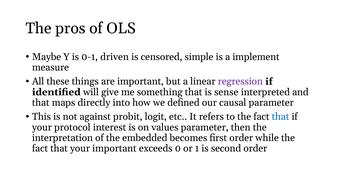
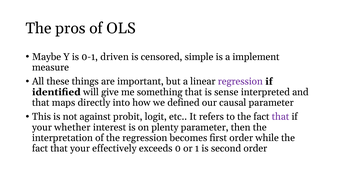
that colour: blue -> purple (281, 117)
protocol: protocol -> whether (72, 128)
values: values -> plenty (165, 128)
the embedded: embedded -> regression (145, 138)
your important: important -> effectively (114, 149)
